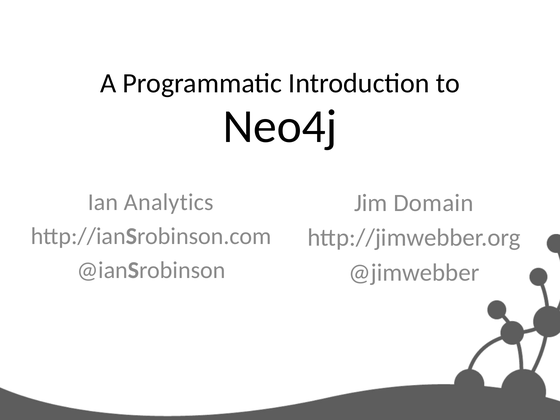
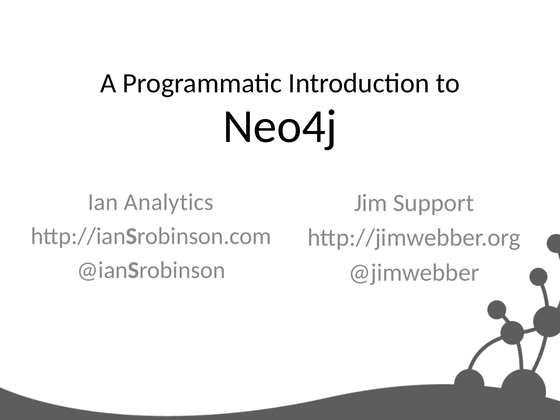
Domain: Domain -> Support (434, 203)
